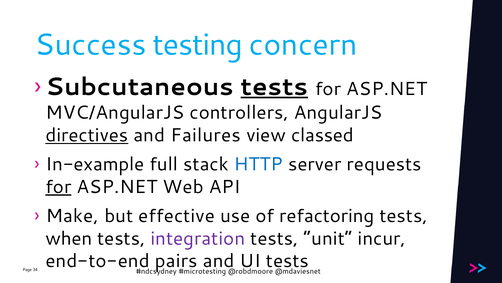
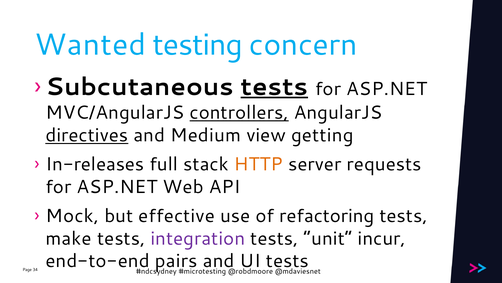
Success: Success -> Wanted (90, 45)
controllers underline: none -> present (239, 113)
Failures: Failures -> Medium (206, 135)
classed: classed -> getting (322, 135)
In-example: In-example -> In-releases (95, 164)
HTTP colour: blue -> orange (258, 164)
for underline: present -> none (58, 187)
Make: Make -> Mock (72, 215)
when: when -> make (69, 238)
